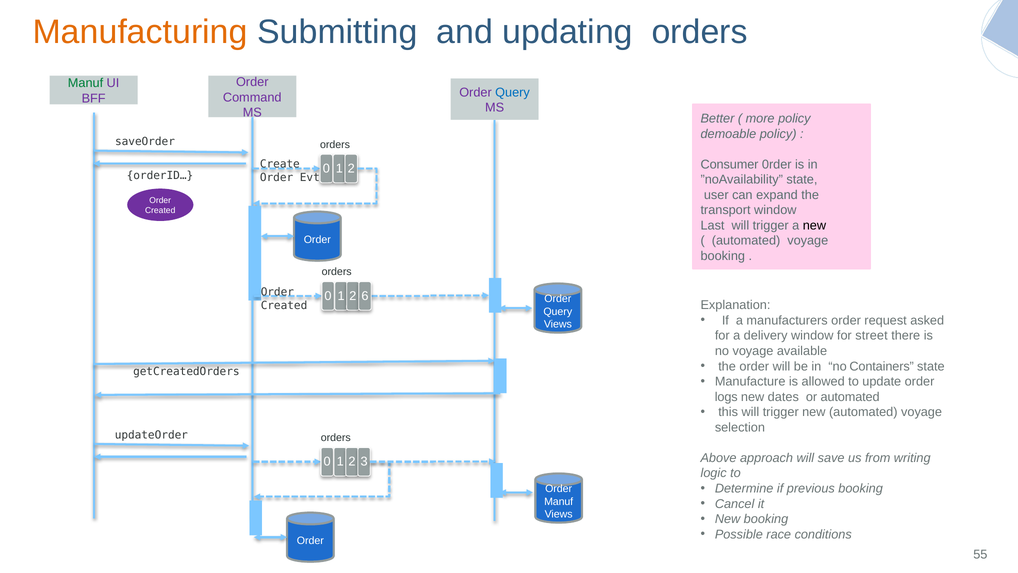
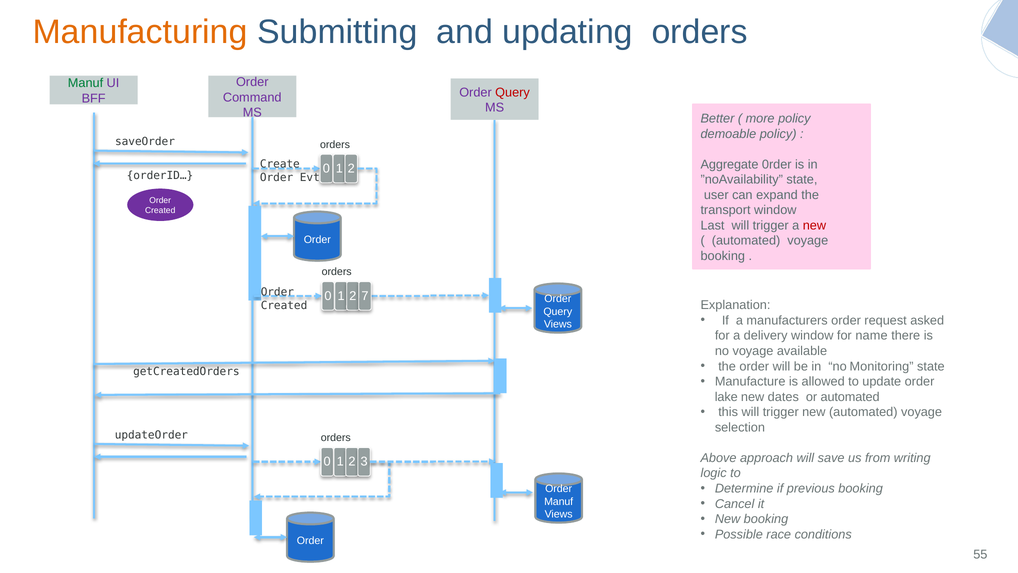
Query colour: blue -> red (513, 92)
Consumer: Consumer -> Aggregate (730, 164)
new colour: black -> red (814, 225)
6: 6 -> 7 (365, 296)
street: street -> name (872, 336)
Containers: Containers -> Monitoring (882, 366)
logs: logs -> lake (726, 397)
